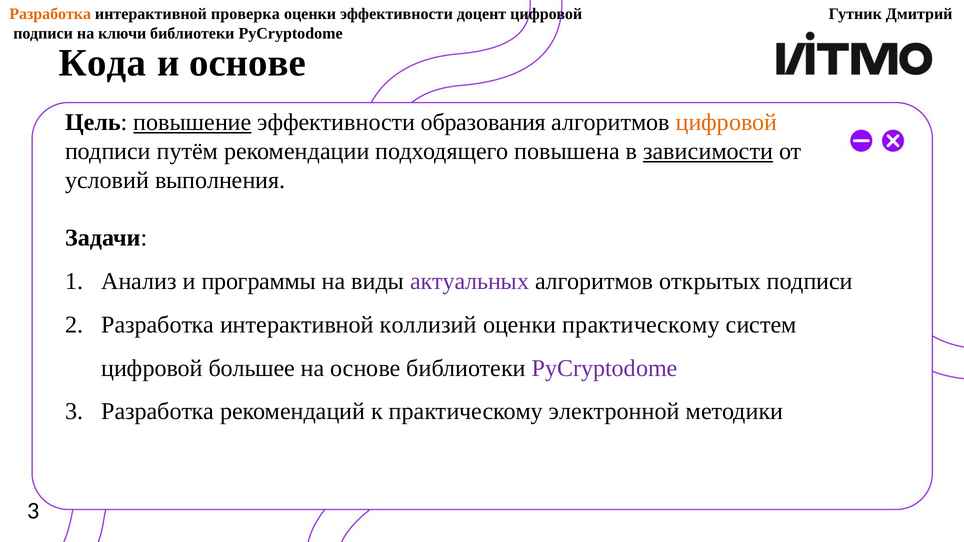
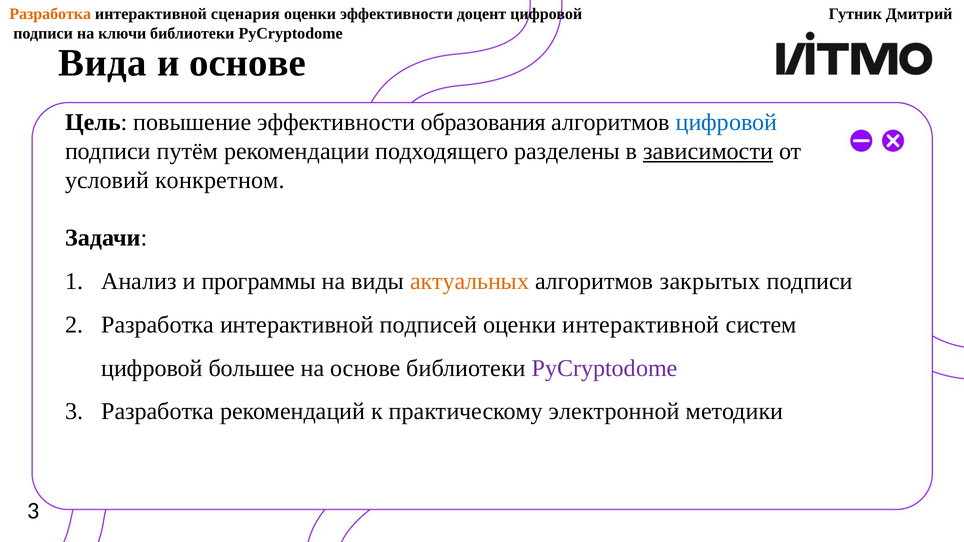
проверка: проверка -> сценария (245, 14)
Кода: Кода -> Вида (102, 63)
повышение underline: present -> none (192, 122)
цифровой colour: orange -> blue (726, 122)
повышена: повышена -> разделены (567, 151)
выполнения: выполнения -> конкретном (220, 180)
актуальных colour: purple -> orange (470, 282)
открытых: открытых -> закрытых (710, 282)
коллизий: коллизий -> подписей (428, 325)
оценки практическому: практическому -> интерактивной (641, 325)
